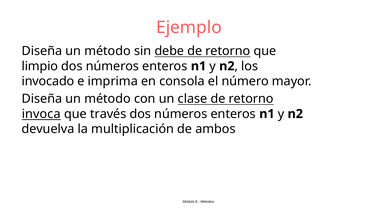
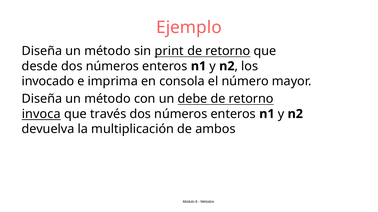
debe: debe -> print (169, 51)
limpio: limpio -> desde (40, 66)
clase: clase -> debe (193, 99)
